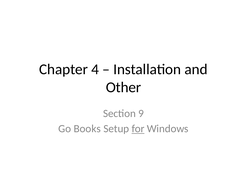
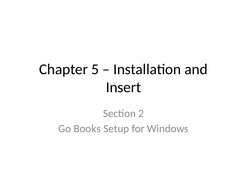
4: 4 -> 5 (95, 69)
Other: Other -> Insert (124, 88)
9: 9 -> 2 (141, 114)
for underline: present -> none (138, 129)
